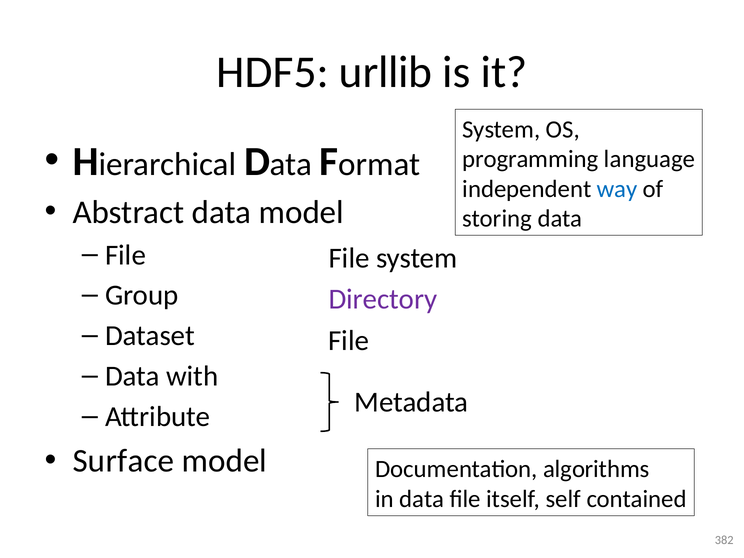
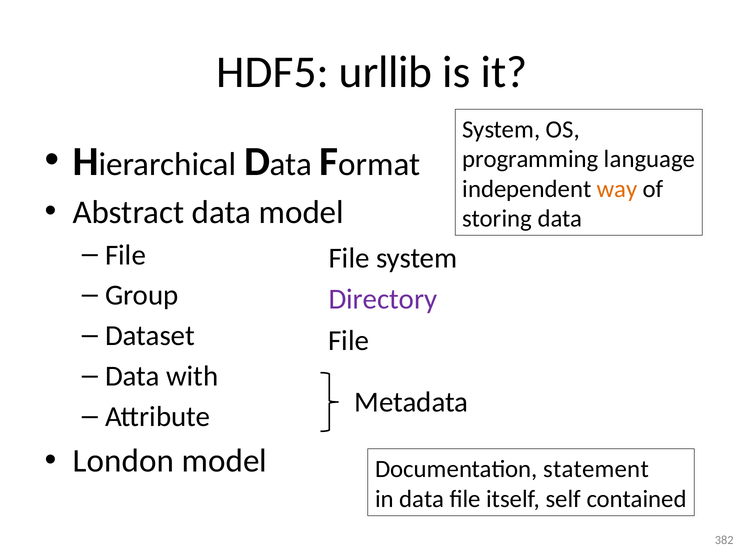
way colour: blue -> orange (617, 189)
Surface: Surface -> London (123, 461)
algorithms: algorithms -> statement (596, 469)
